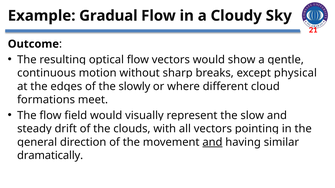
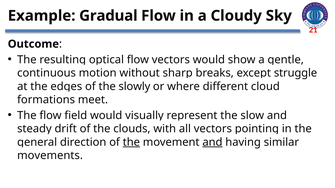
physical: physical -> struggle (296, 73)
the underline: none -> present (131, 142)
dramatically: dramatically -> movements (50, 156)
